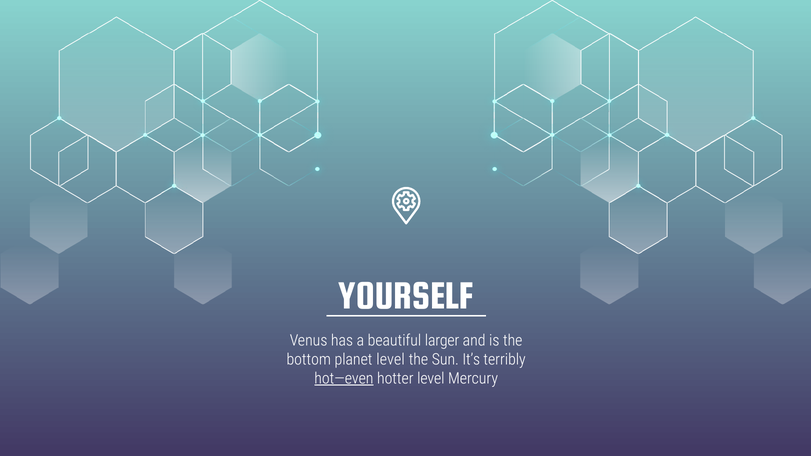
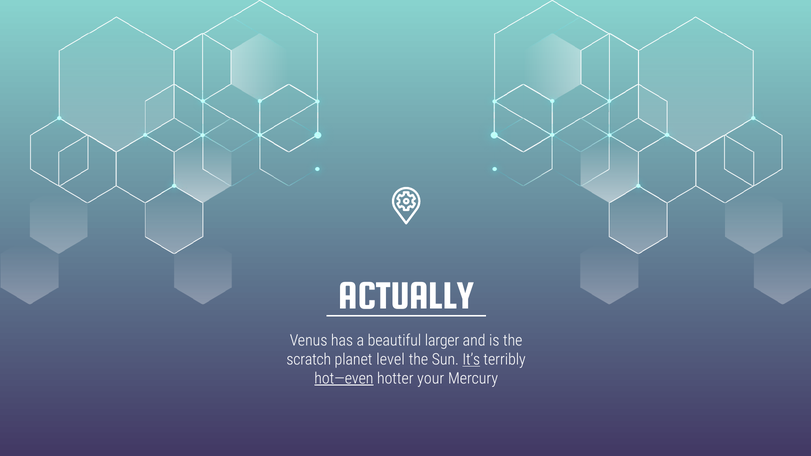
YOURSELF: YOURSELF -> ACTUALLY (406, 295)
bottom: bottom -> scratch (309, 360)
It’s underline: none -> present (471, 360)
hotter level: level -> your (431, 379)
